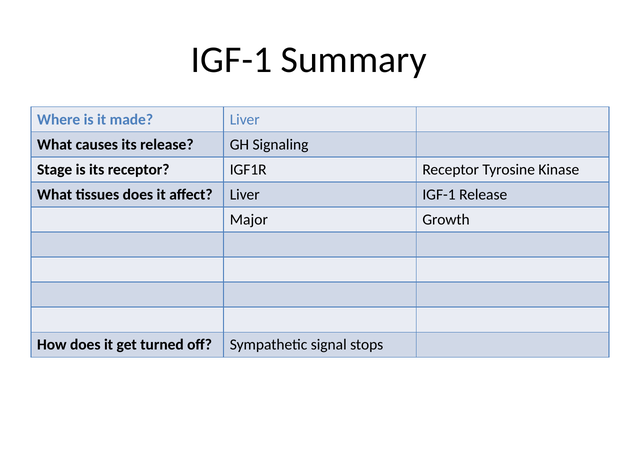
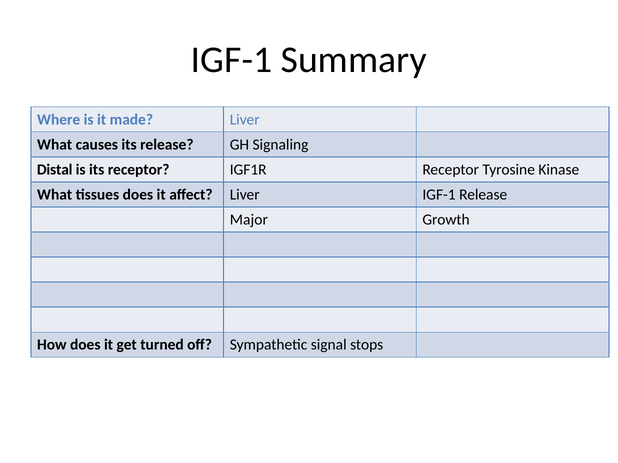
Stage: Stage -> Distal (55, 170)
